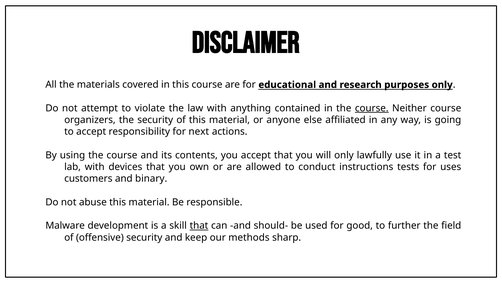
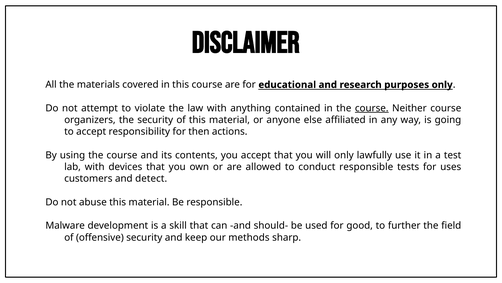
next: next -> then (199, 131)
conduct instructions: instructions -> responsible (366, 167)
binary: binary -> detect (151, 178)
that underline: present -> none (199, 225)
